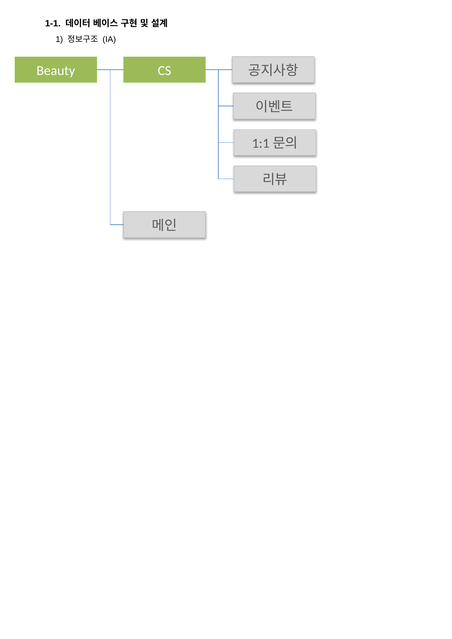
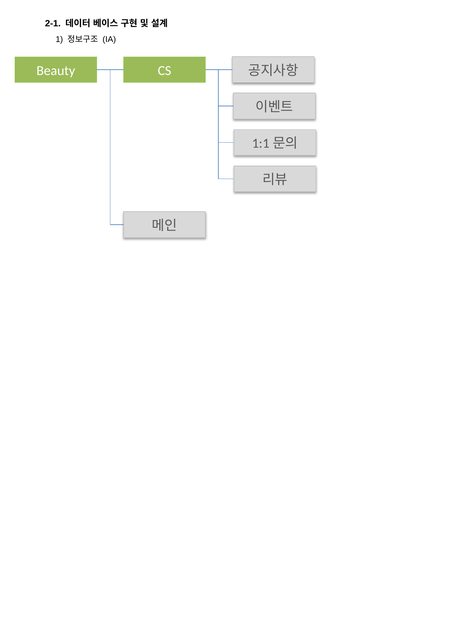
1-1: 1-1 -> 2-1 (53, 24)
